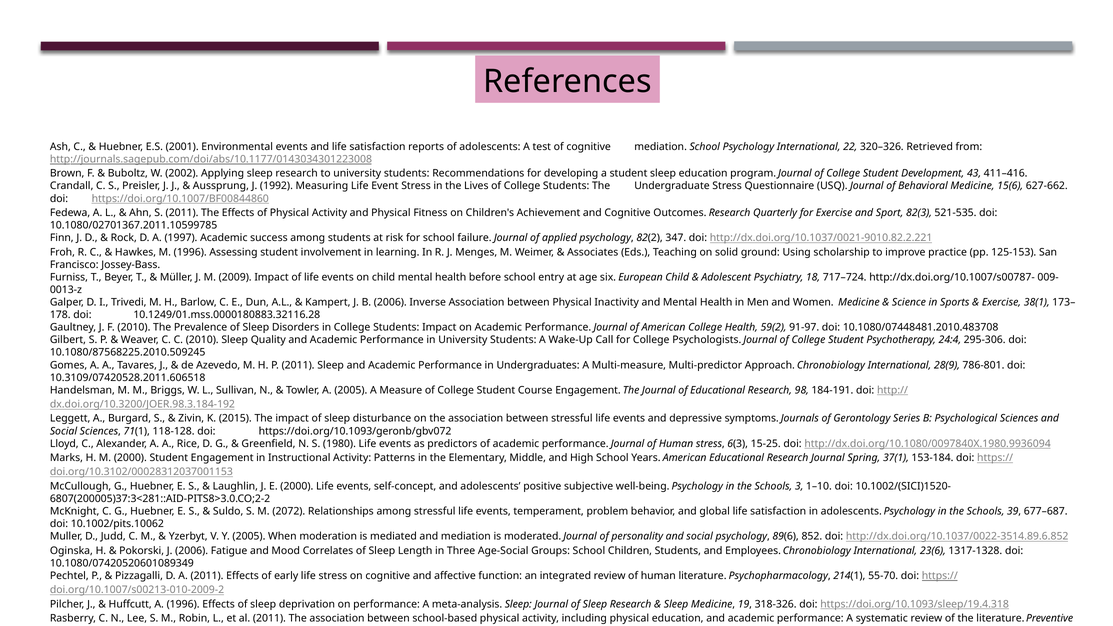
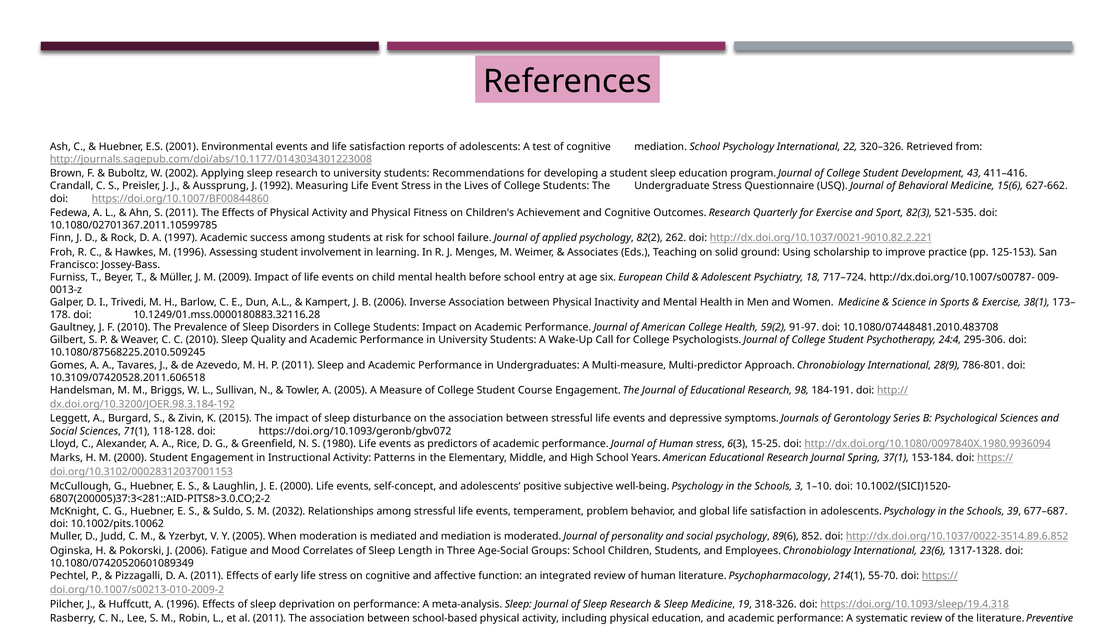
347: 347 -> 262 (676, 238)
2072: 2072 -> 2032 (289, 511)
